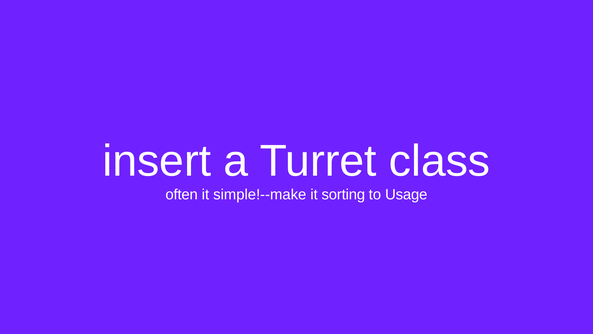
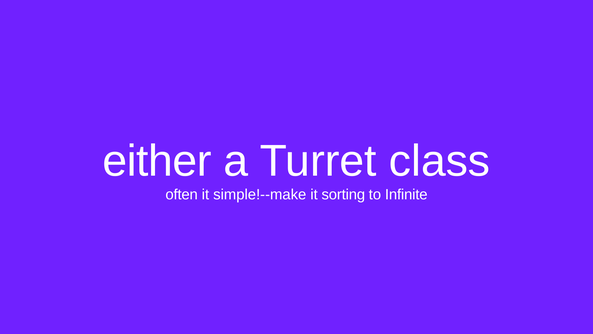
insert: insert -> either (157, 161)
Usage: Usage -> Infinite (406, 194)
